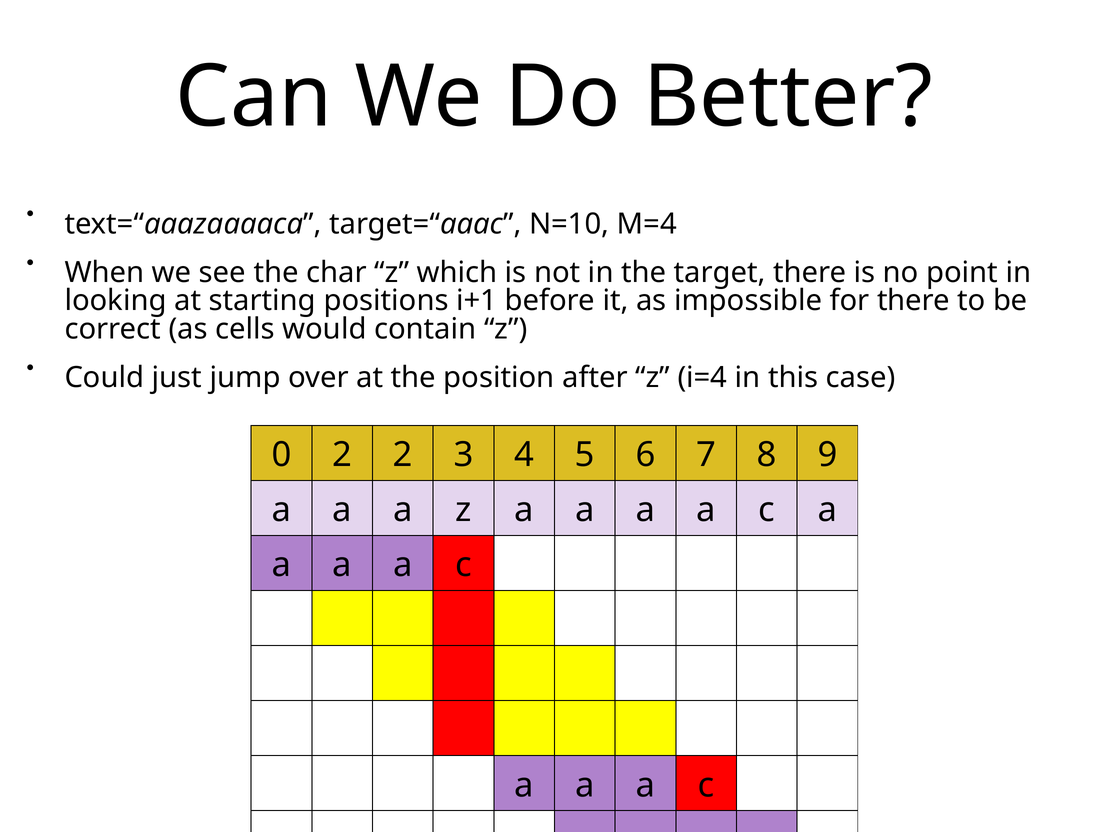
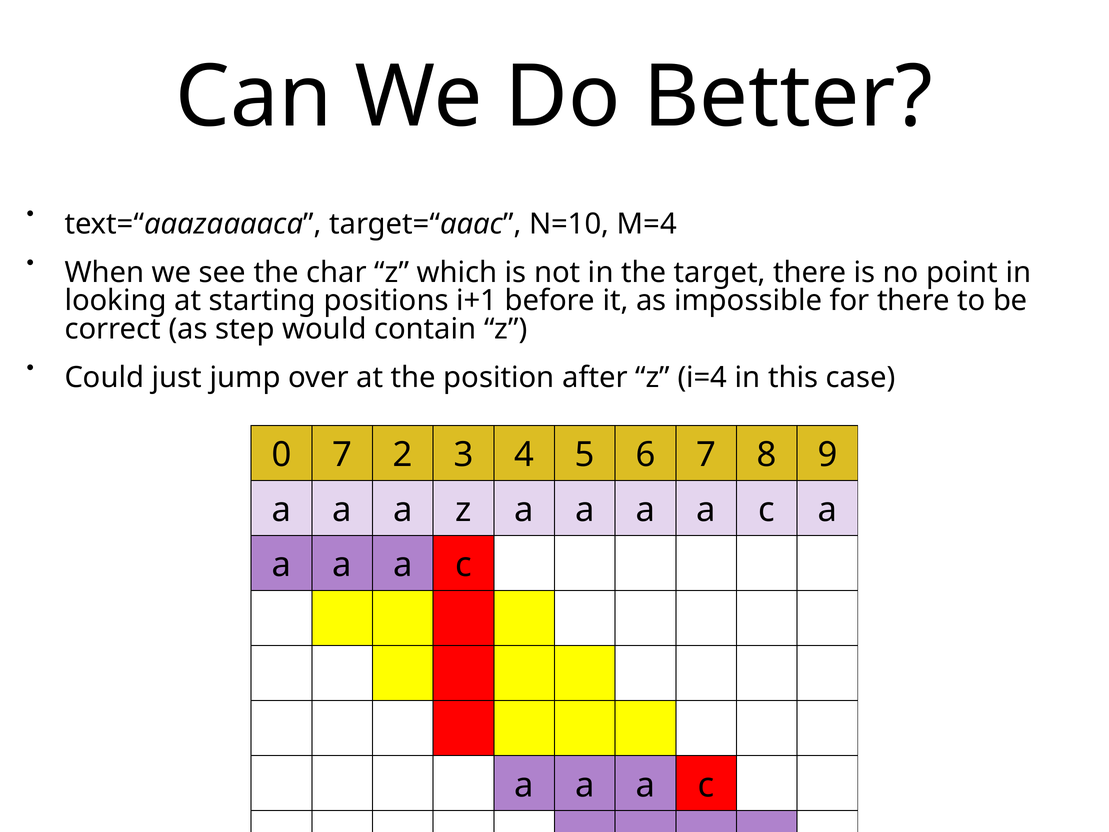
cells: cells -> step (245, 329)
0 2: 2 -> 7 (342, 455)
